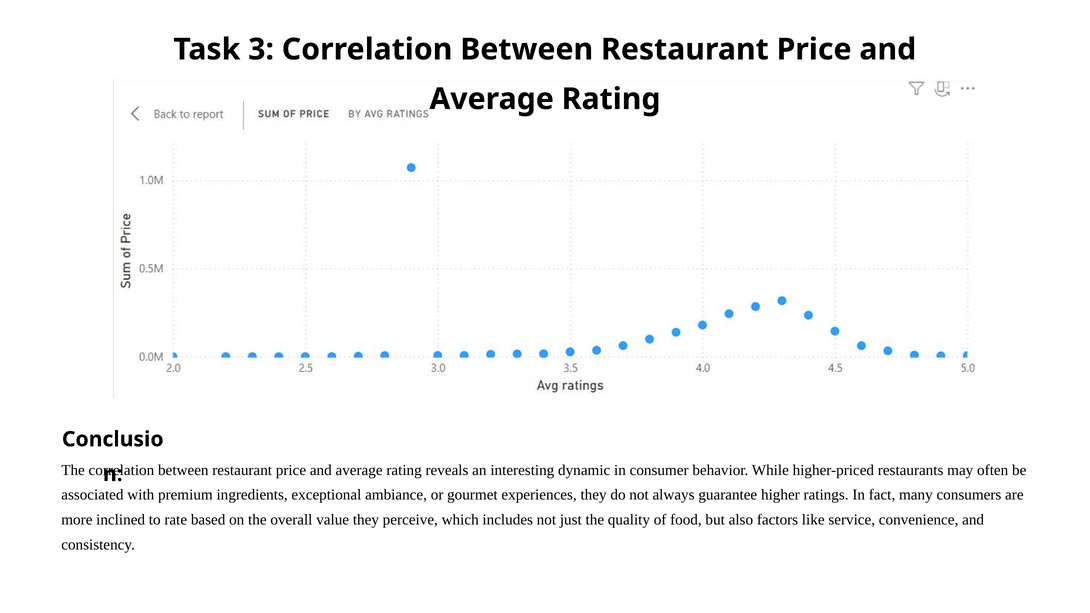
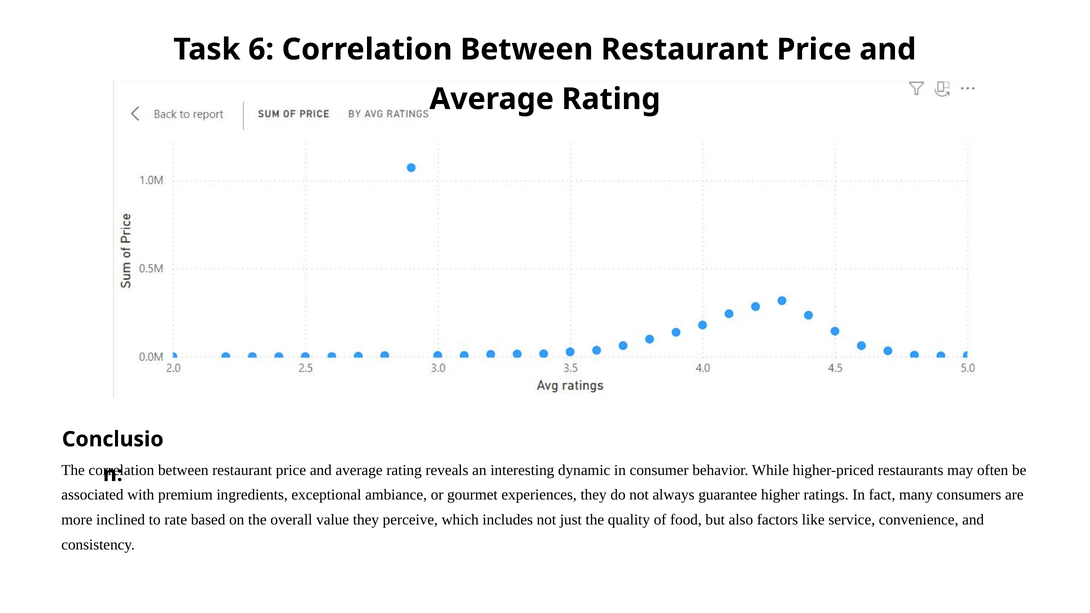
3: 3 -> 6 (261, 49)
